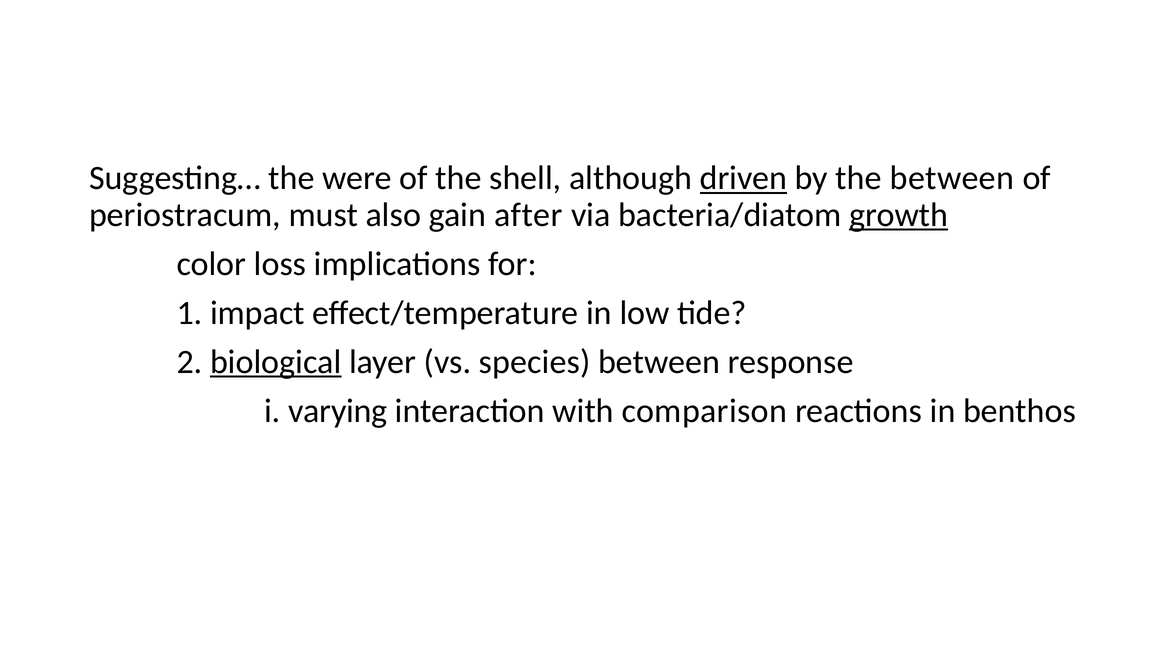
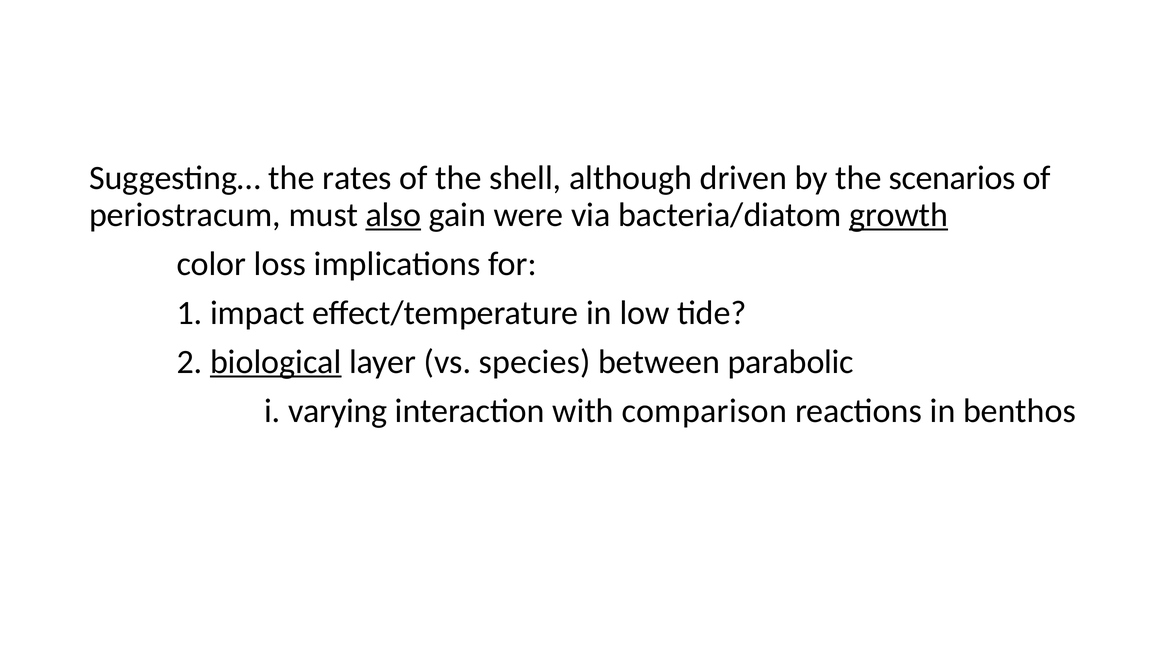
were: were -> rates (357, 178)
driven underline: present -> none (743, 178)
the between: between -> scenarios (952, 178)
also underline: none -> present (393, 215)
after: after -> were (529, 215)
response: response -> parabolic (791, 362)
